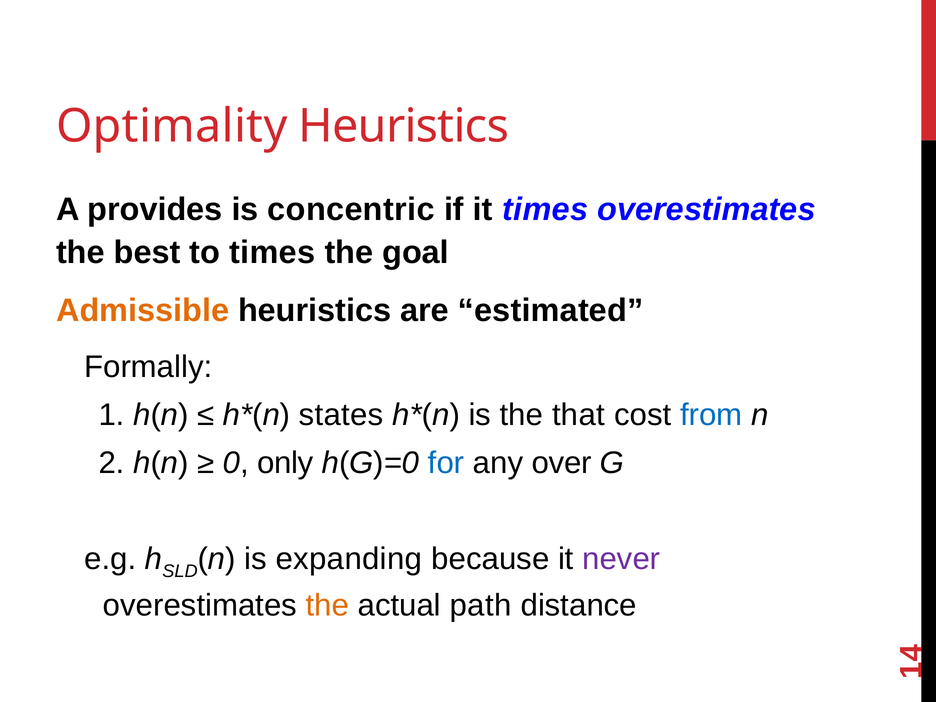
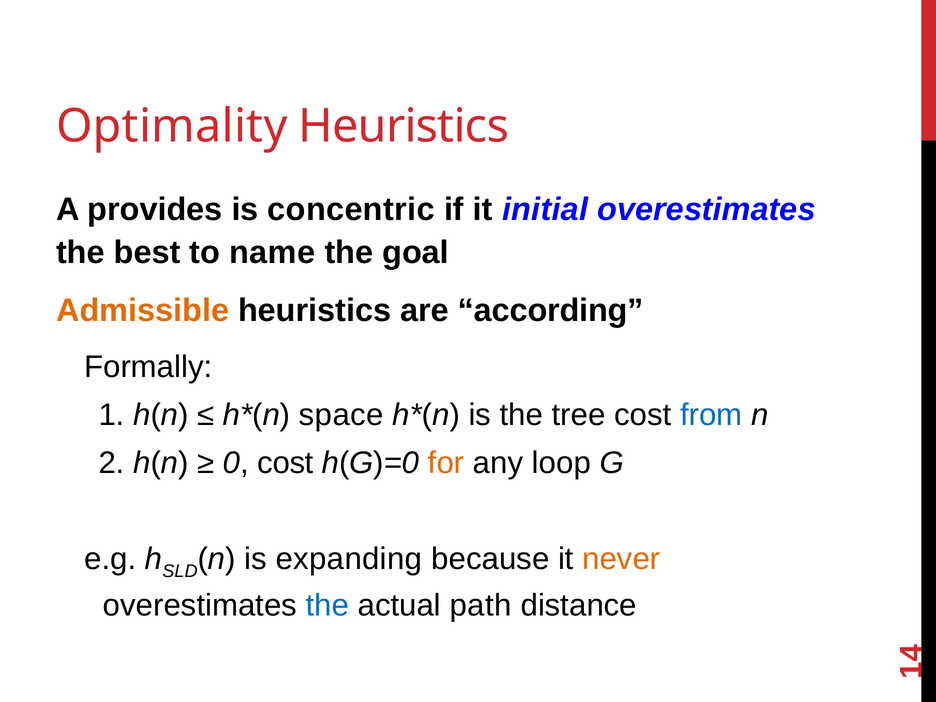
it times: times -> initial (545, 210)
to times: times -> name (272, 253)
estimated: estimated -> according (551, 311)
states: states -> space (341, 415)
that: that -> tree (579, 415)
0 only: only -> cost (285, 463)
for colour: blue -> orange (446, 463)
over: over -> loop (561, 463)
never colour: purple -> orange (621, 559)
the colour: orange -> blue (327, 605)
